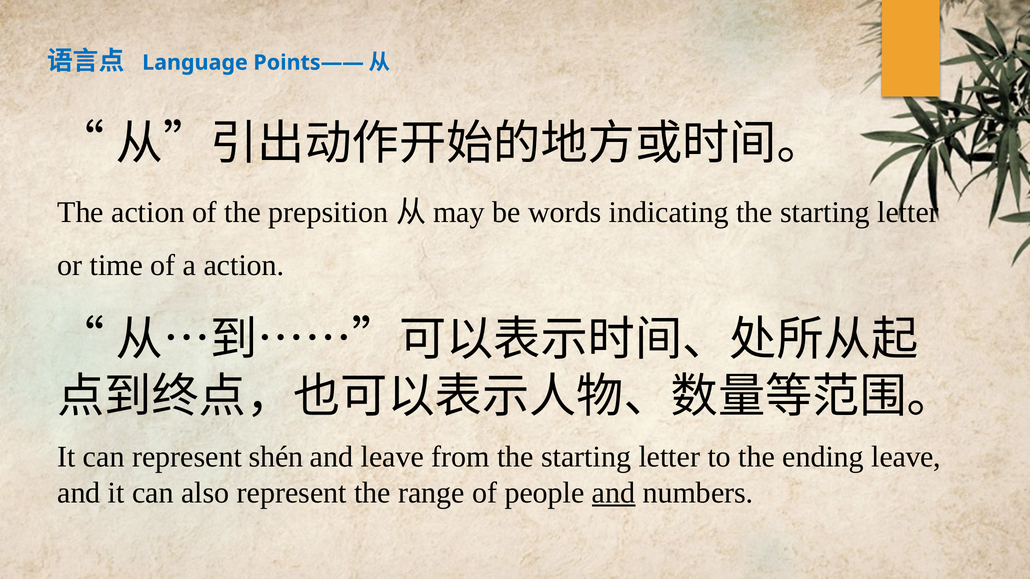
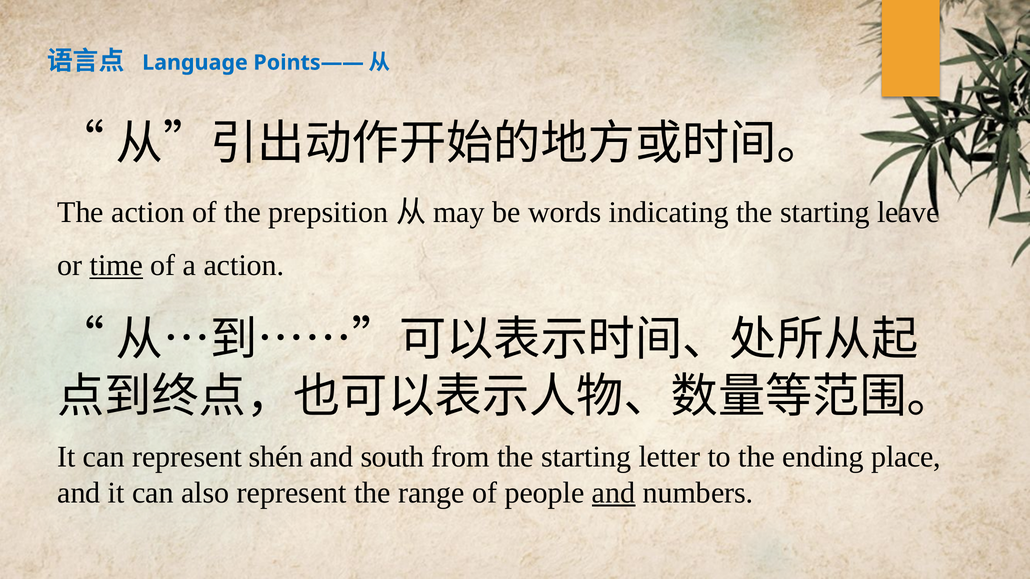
indicating the starting letter: letter -> leave (908, 212)
time underline: none -> present (116, 266)
and leave: leave -> south (393, 457)
ending leave: leave -> place (906, 457)
